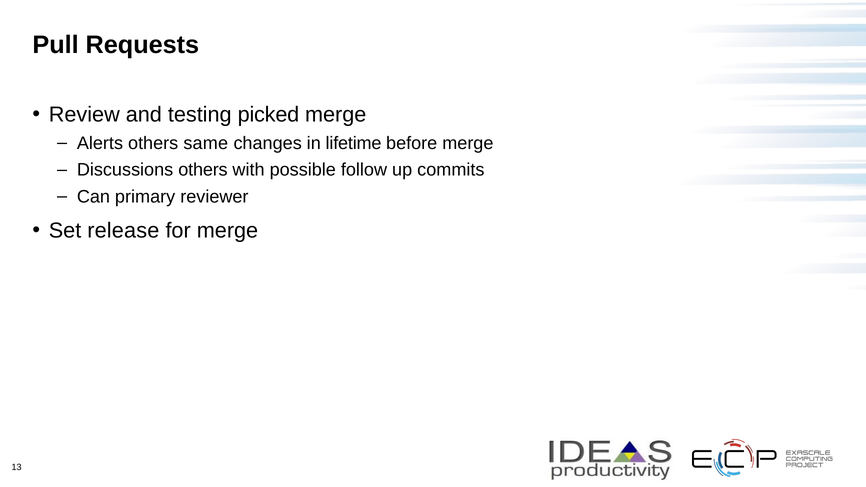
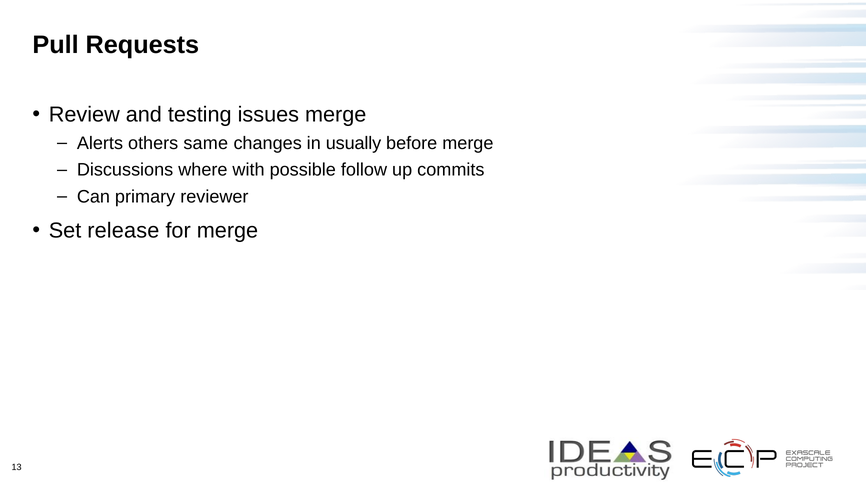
picked: picked -> issues (268, 115)
lifetime: lifetime -> usually (354, 143)
Discussions others: others -> where (203, 170)
